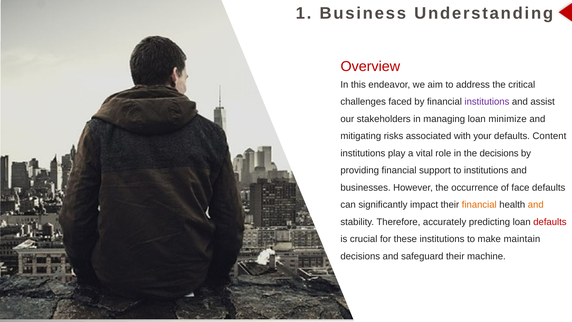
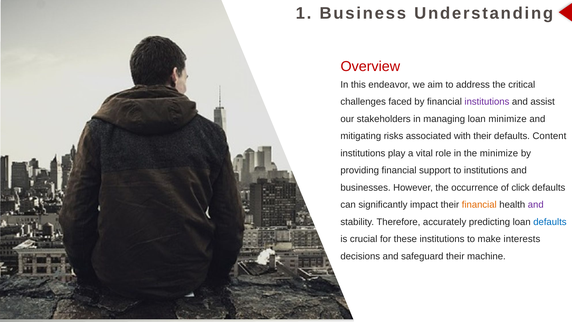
your: your -> their (482, 136)
the decisions: decisions -> minimize (499, 153)
face: face -> click (521, 187)
and colour: orange -> purple (536, 205)
defaults colour: red -> blue (550, 222)
maintain: maintain -> interests (522, 239)
